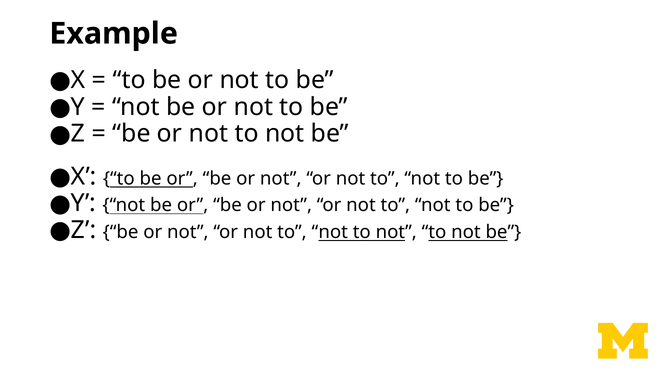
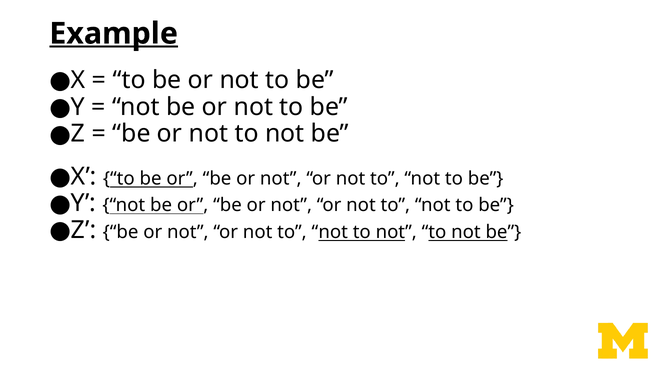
Example underline: none -> present (114, 34)
